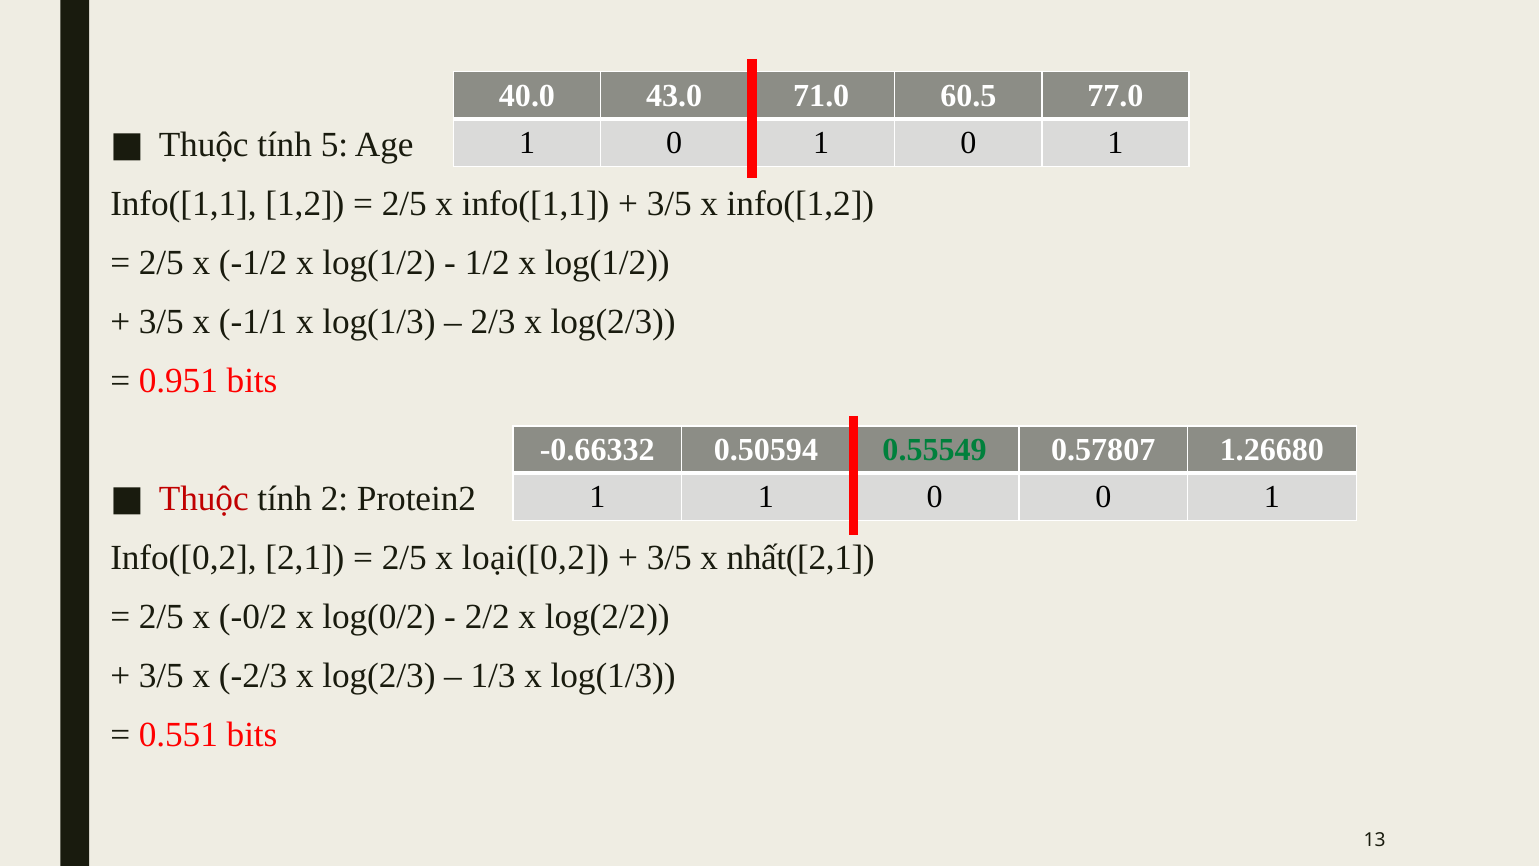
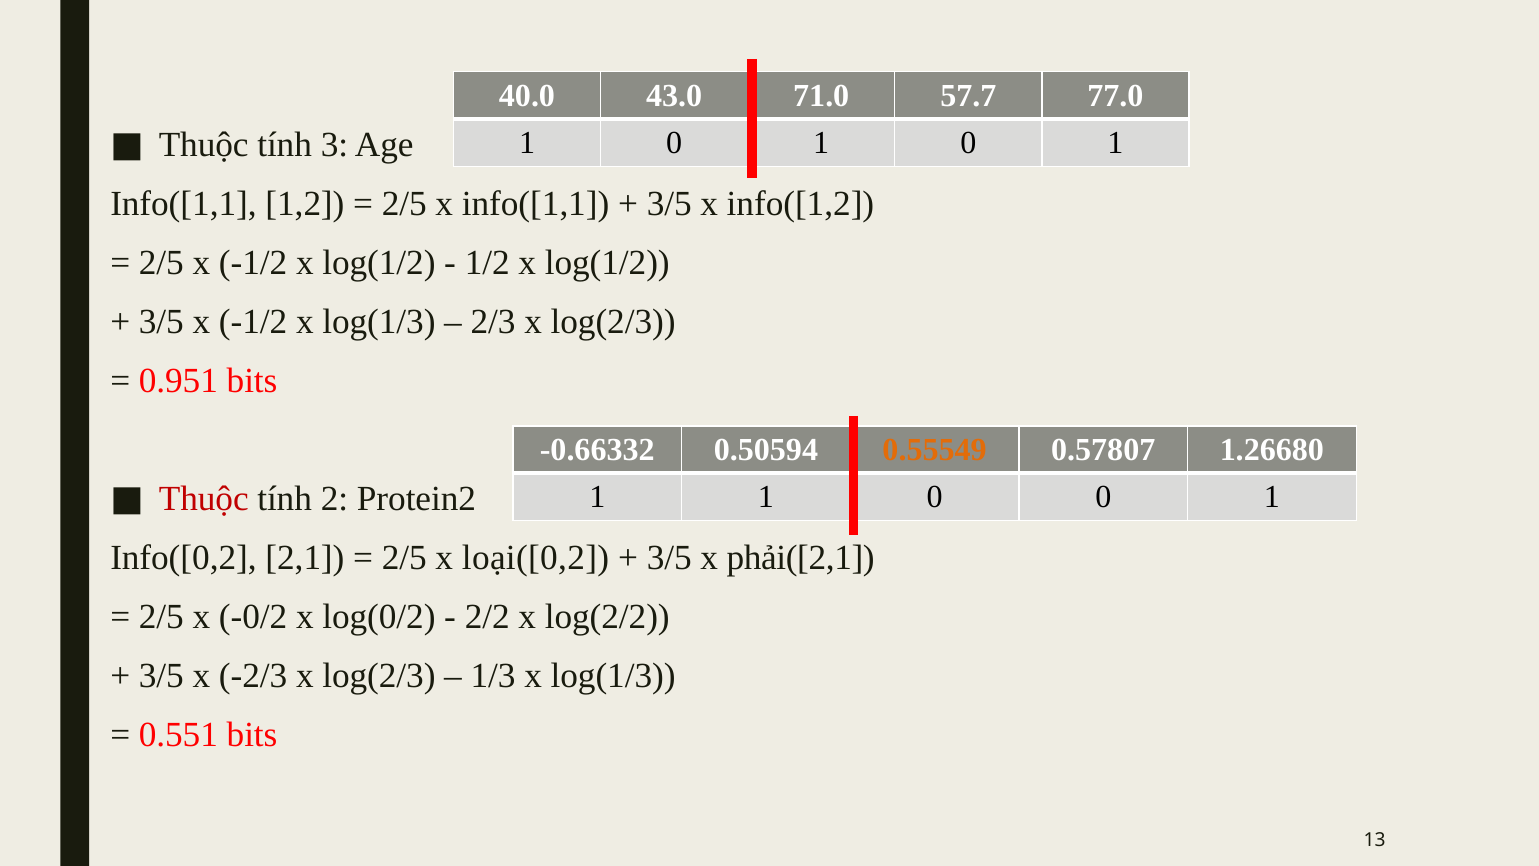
60.5: 60.5 -> 57.7 (968, 96)
5: 5 -> 3 (334, 144)
3/5 x -1/1: -1/1 -> -1/2 (253, 322)
0.55549 colour: green -> orange (935, 450)
nhất([2,1: nhất([2,1 -> phải([2,1 (801, 558)
